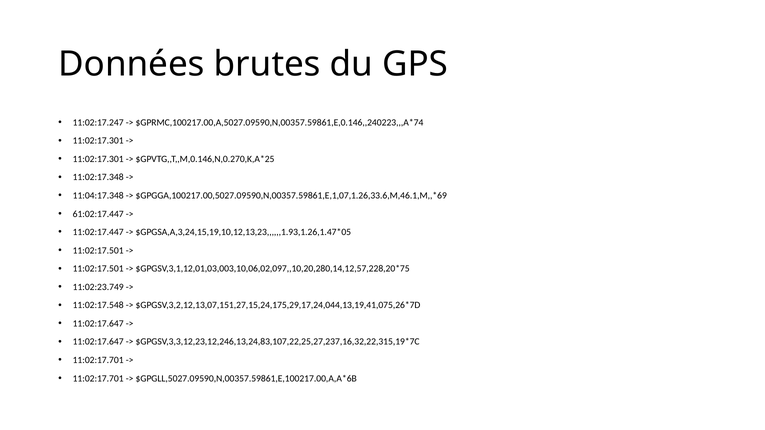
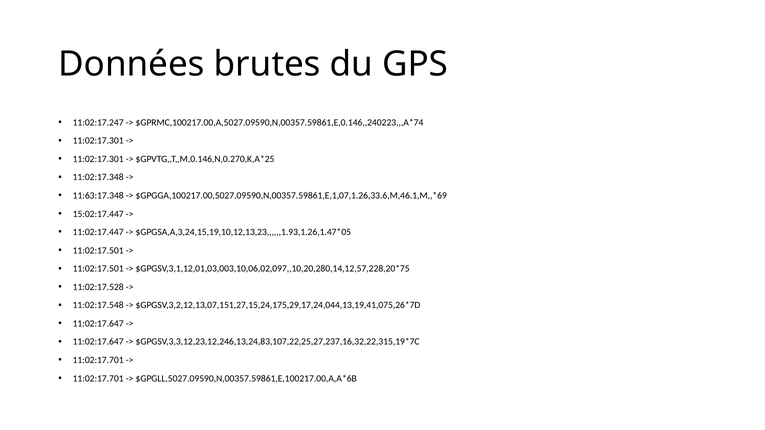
11:04:17.348: 11:04:17.348 -> 11:63:17.348 (98, 196)
61:02:17.447: 61:02:17.447 -> 15:02:17.447 (98, 214)
11:02:23.749: 11:02:23.749 -> 11:02:17.528 (98, 287)
